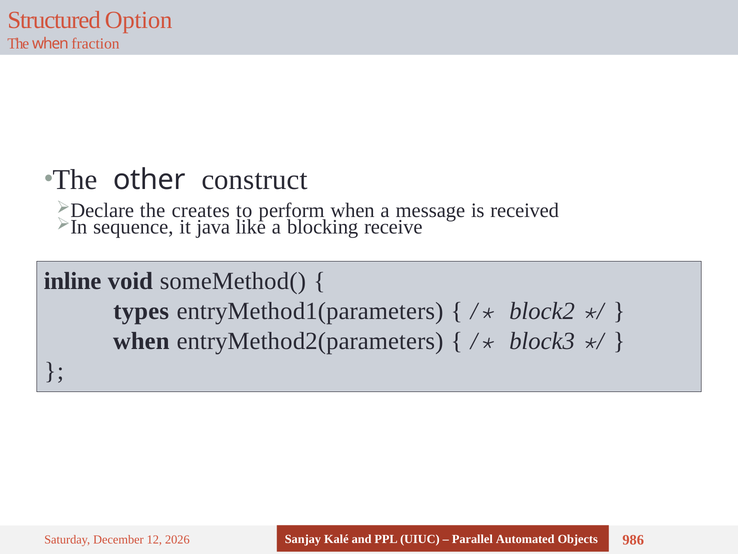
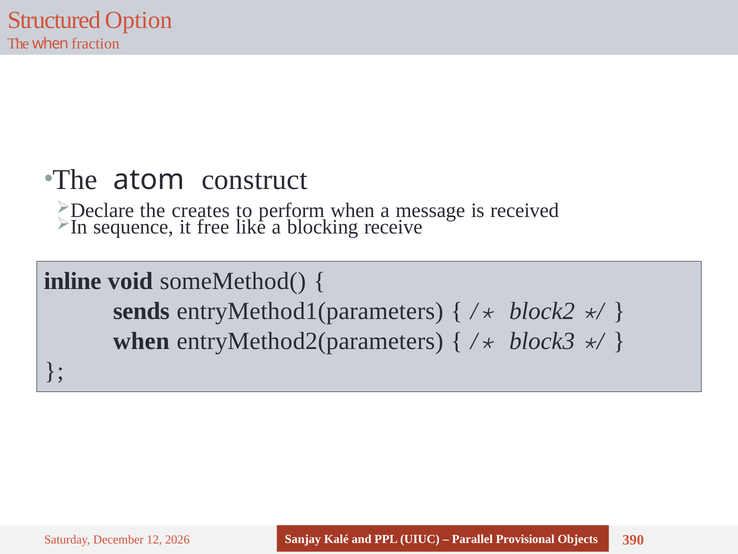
other: other -> atom (149, 180)
java: java -> free (213, 227)
types: types -> sends (141, 311)
Automated: Automated -> Provisional (525, 539)
986: 986 -> 390 (633, 539)
